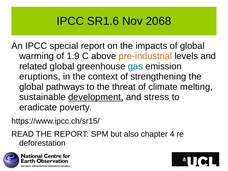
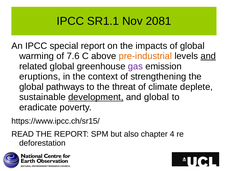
SR1.6: SR1.6 -> SR1.1 (103, 21)
2068: 2068 -> 2081 (159, 21)
1.9: 1.9 -> 7.6 (73, 56)
and underline: none -> present (208, 56)
gas colour: blue -> purple (135, 66)
melting: melting -> deplete (197, 87)
and stress: stress -> global (157, 97)
